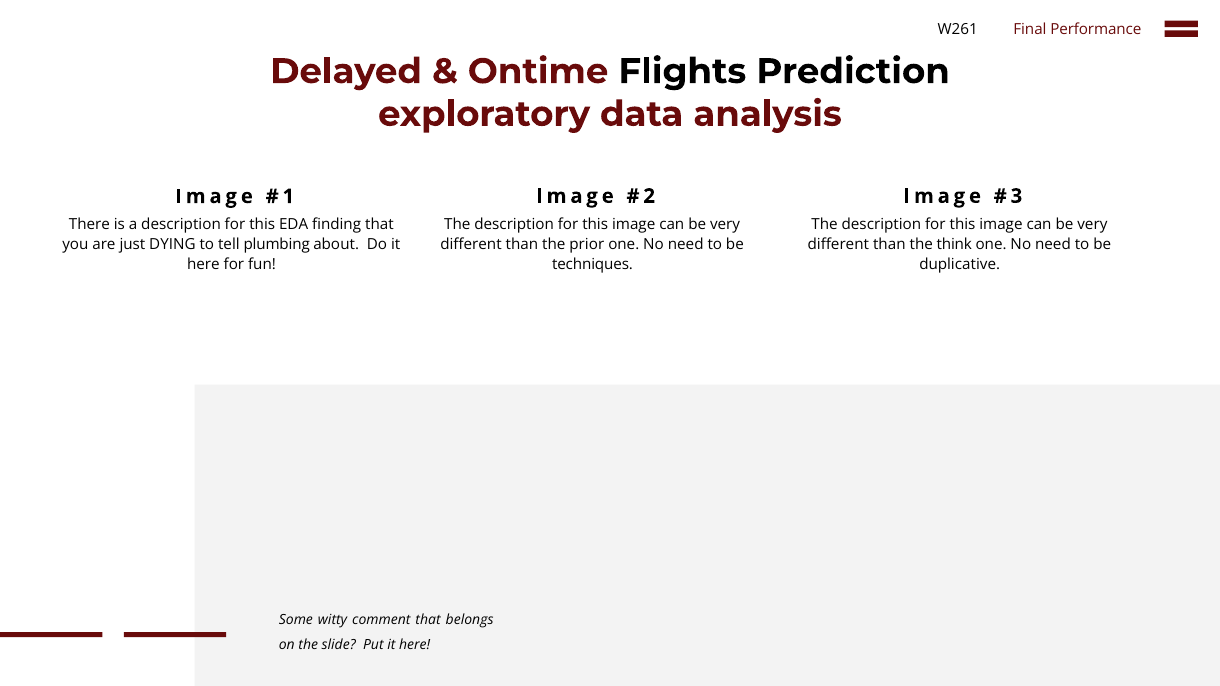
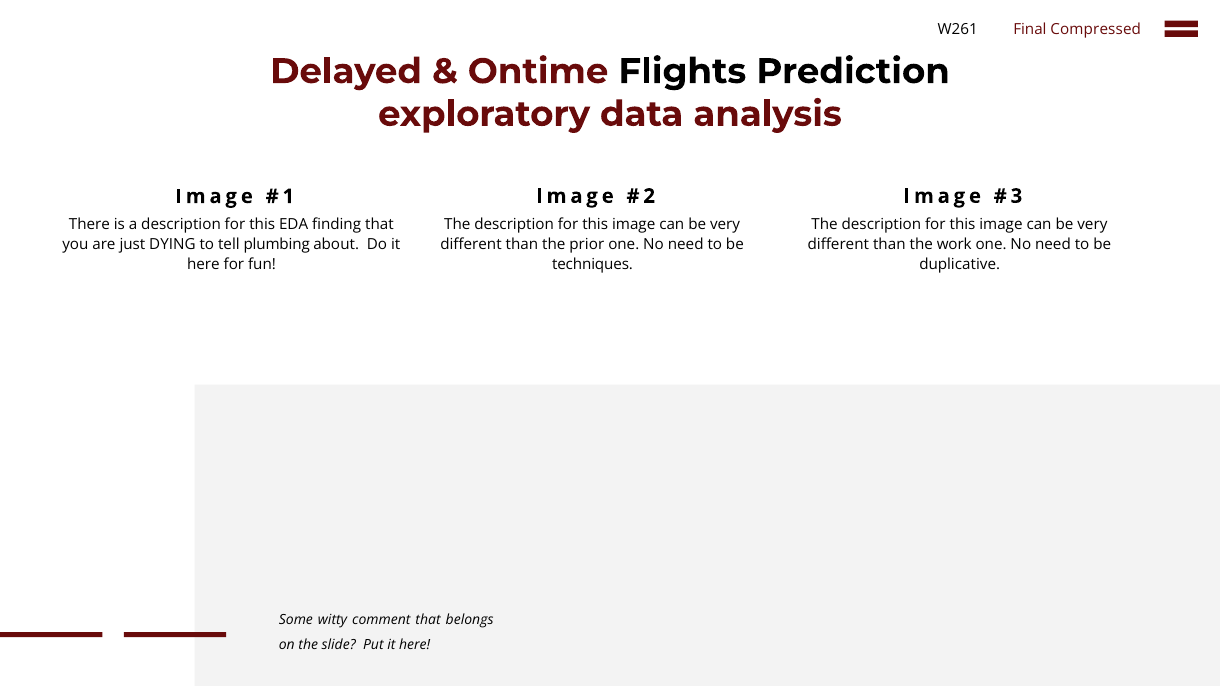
Performance: Performance -> Compressed (1096, 30)
think: think -> work (954, 245)
